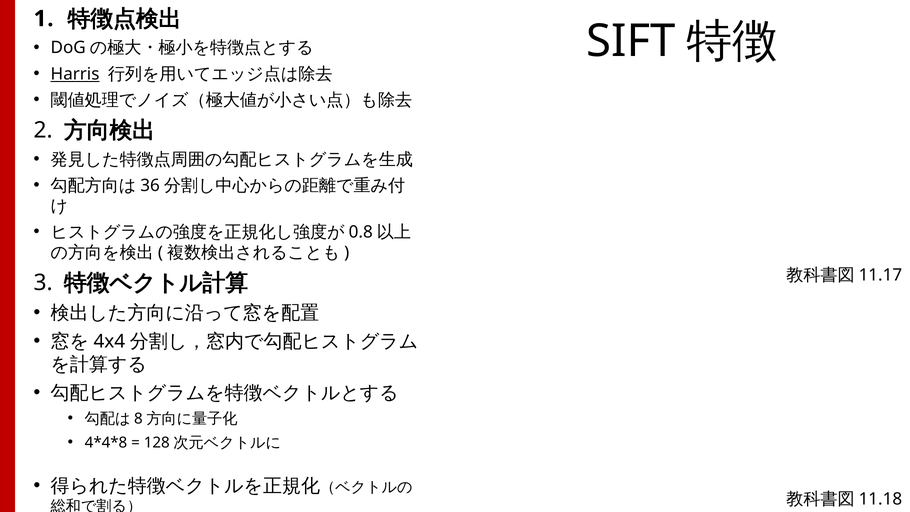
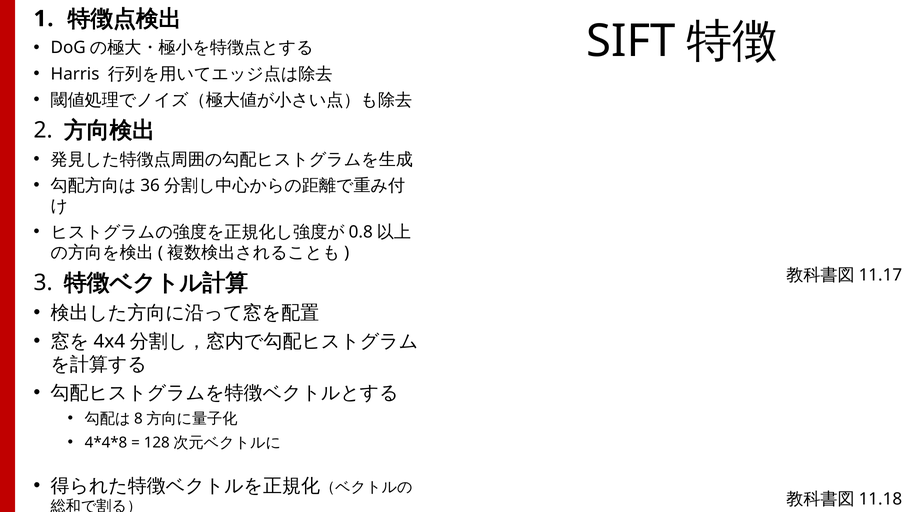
Harris underline: present -> none (75, 74)
